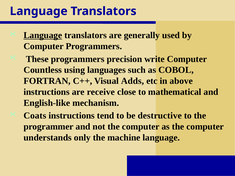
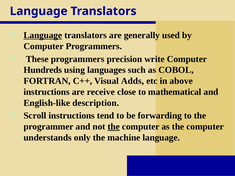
Countless: Countless -> Hundreds (43, 70)
mechanism: mechanism -> description (96, 103)
Coats: Coats -> Scroll (35, 116)
destructive: destructive -> forwarding (160, 116)
the underline: none -> present (114, 127)
